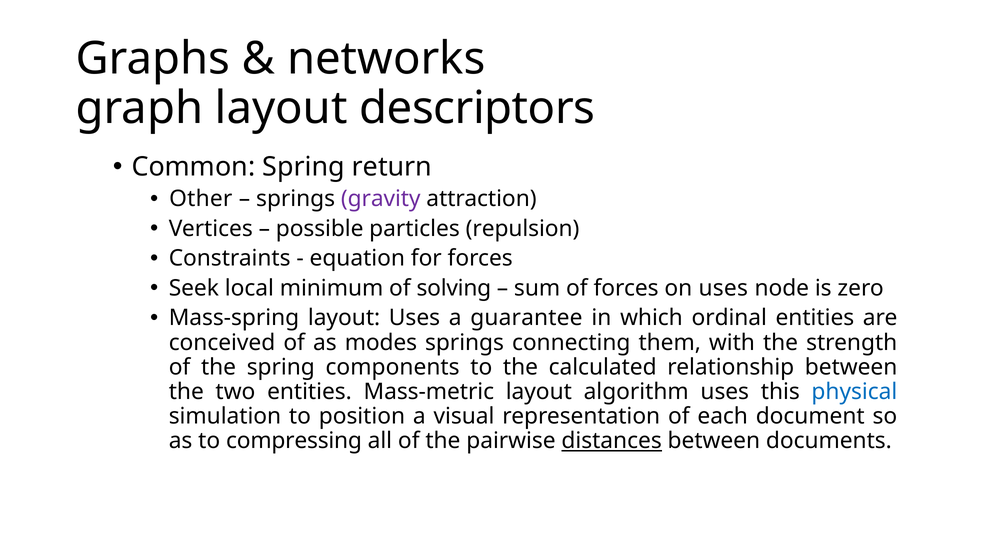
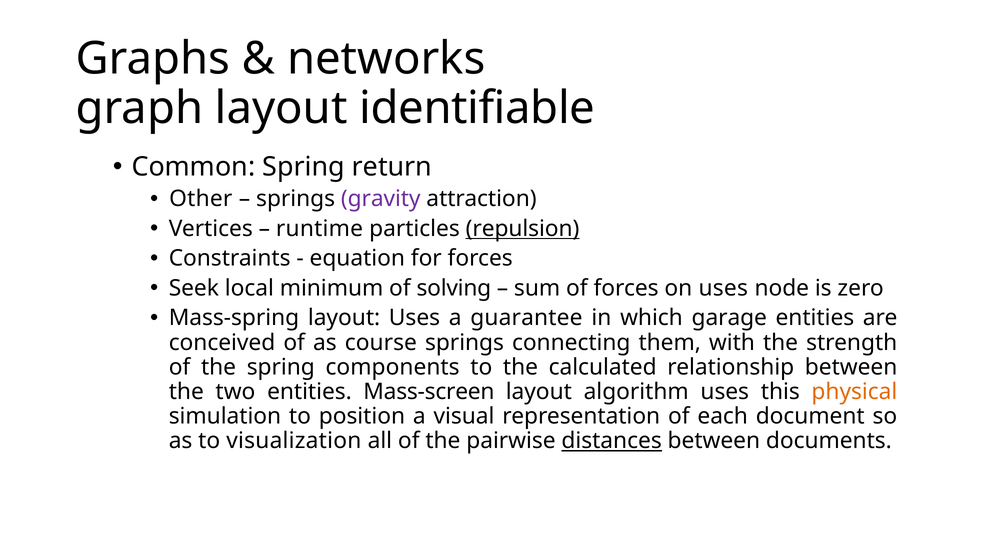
descriptors: descriptors -> identifiable (477, 108)
possible: possible -> runtime (320, 228)
repulsion underline: none -> present (523, 228)
ordinal: ordinal -> garage (729, 318)
modes: modes -> course (381, 342)
Mass-metric: Mass-metric -> Mass-screen (429, 391)
physical colour: blue -> orange (854, 391)
compressing: compressing -> visualization (294, 441)
